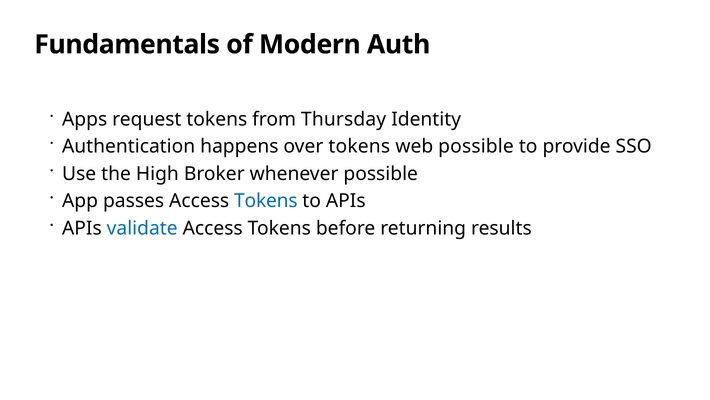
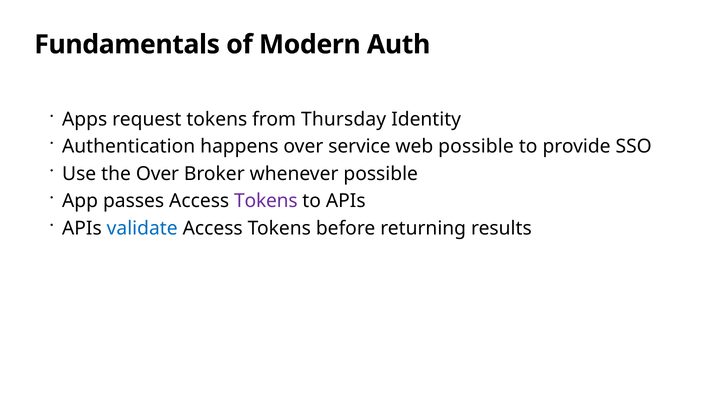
over tokens: tokens -> service (359, 146)
the High: High -> Over (157, 174)
Tokens colour: blue -> purple (266, 201)
